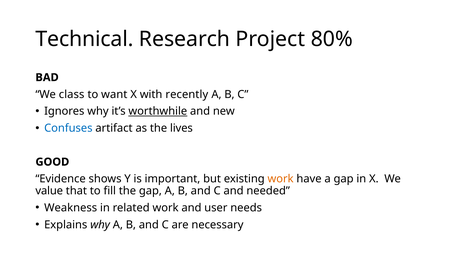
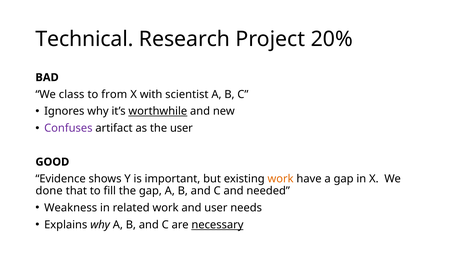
80%: 80% -> 20% (332, 39)
want: want -> from (114, 94)
recently: recently -> scientist (187, 94)
Confuses colour: blue -> purple (68, 128)
the lives: lives -> user (181, 128)
value: value -> done (49, 191)
necessary underline: none -> present (217, 224)
